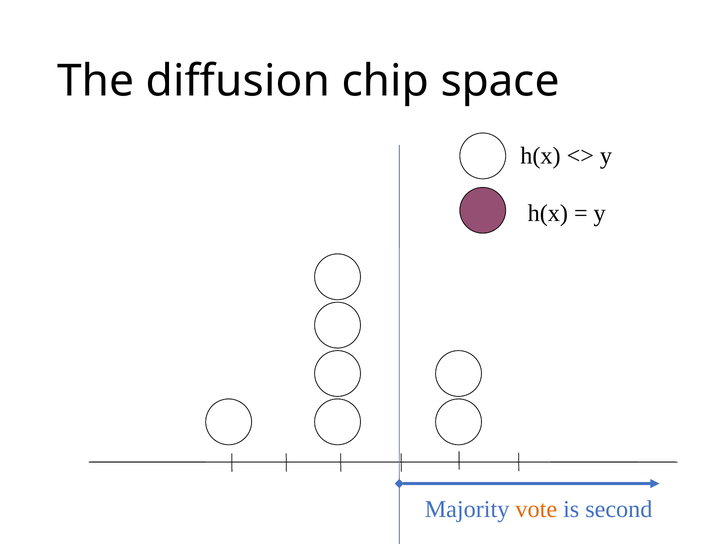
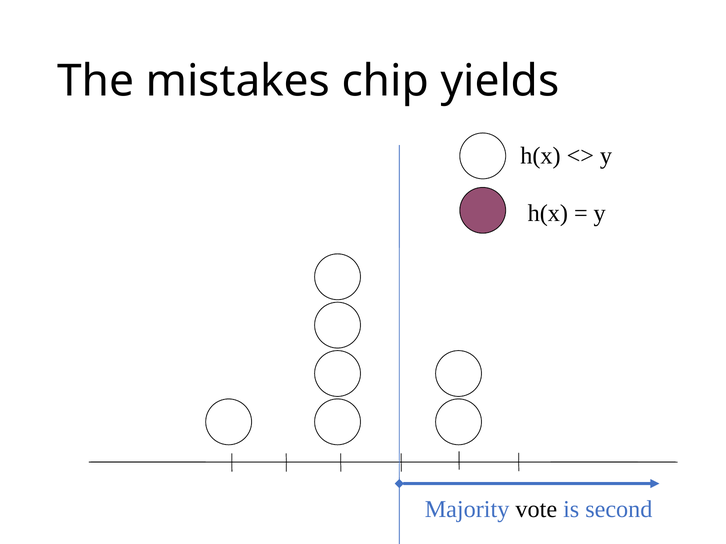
diffusion: diffusion -> mistakes (238, 81)
space: space -> yields (500, 81)
vote colour: orange -> black (536, 510)
